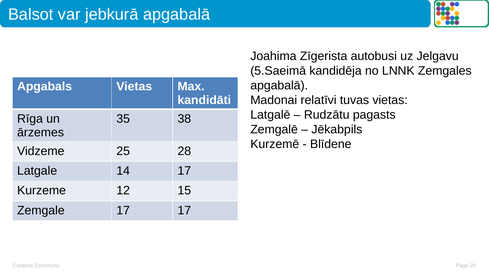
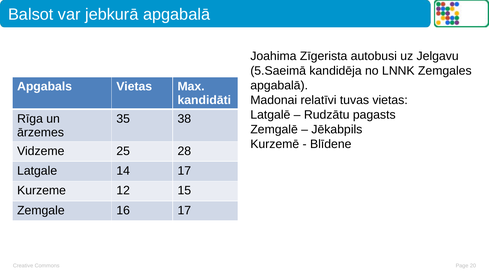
Zemgale 17: 17 -> 16 (123, 211)
